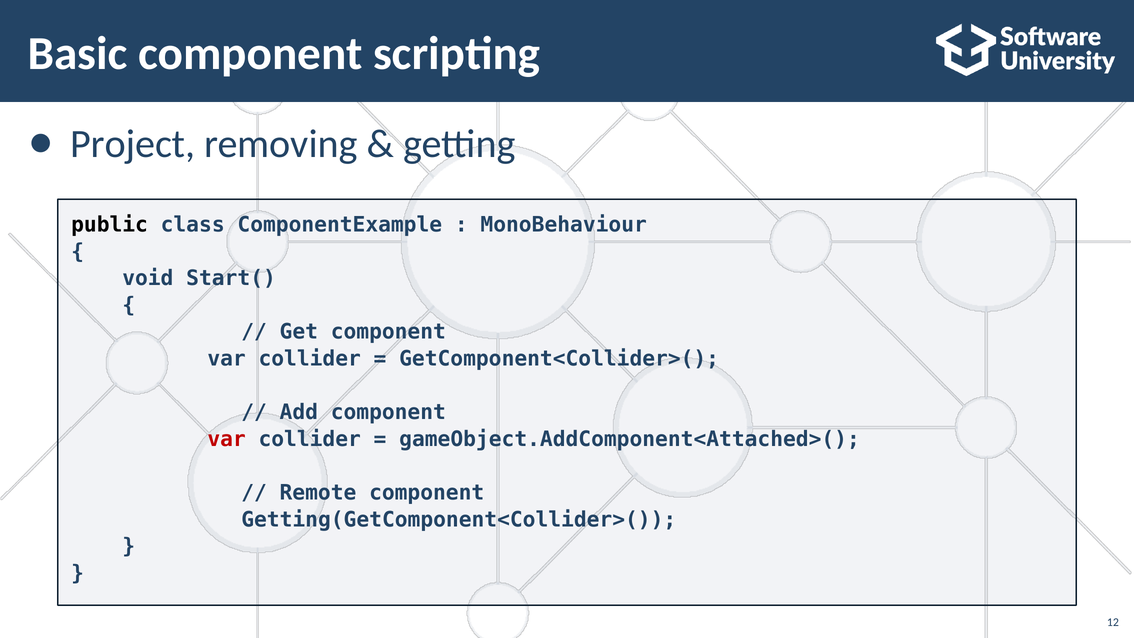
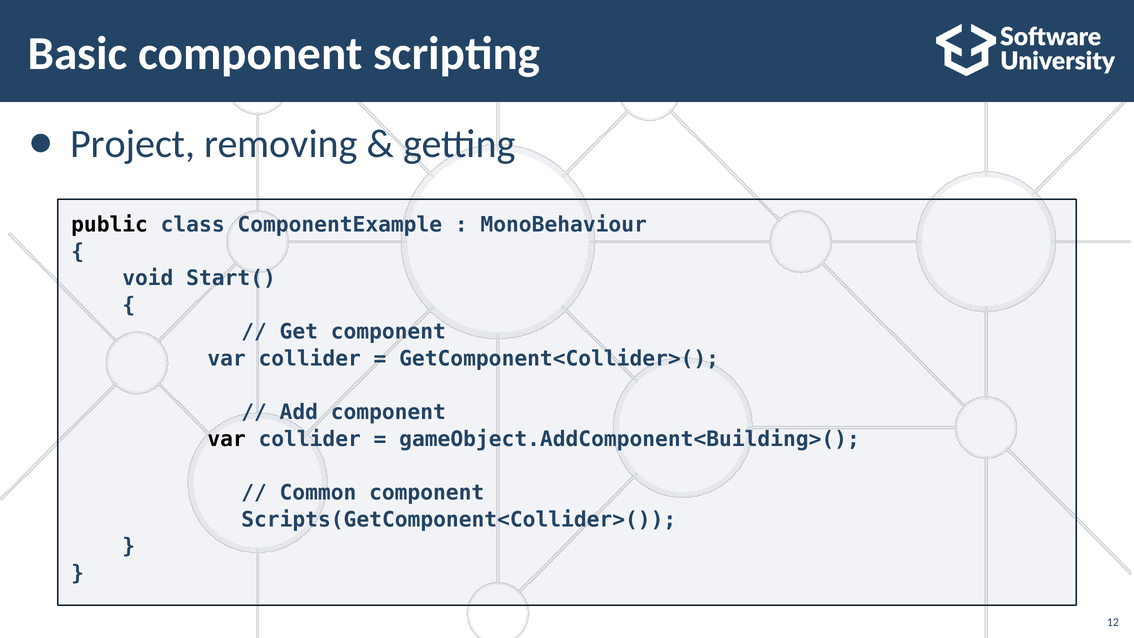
var colour: red -> black (227, 439)
gameObject.AddComponent<Attached>(: gameObject.AddComponent<Attached>( -> gameObject.AddComponent<Building>( (630, 439)
Remote: Remote -> Common (318, 493)
Getting(GetComponent<Collider>(: Getting(GetComponent<Collider>( -> Scripts(GetComponent<Collider>( (459, 519)
